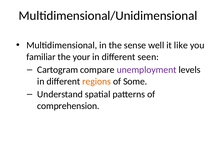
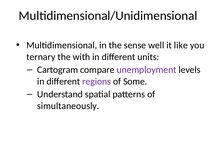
familiar: familiar -> ternary (41, 57)
your: your -> with (81, 57)
seen: seen -> units (148, 57)
regions colour: orange -> purple (97, 81)
comprehension: comprehension -> simultaneously (68, 106)
